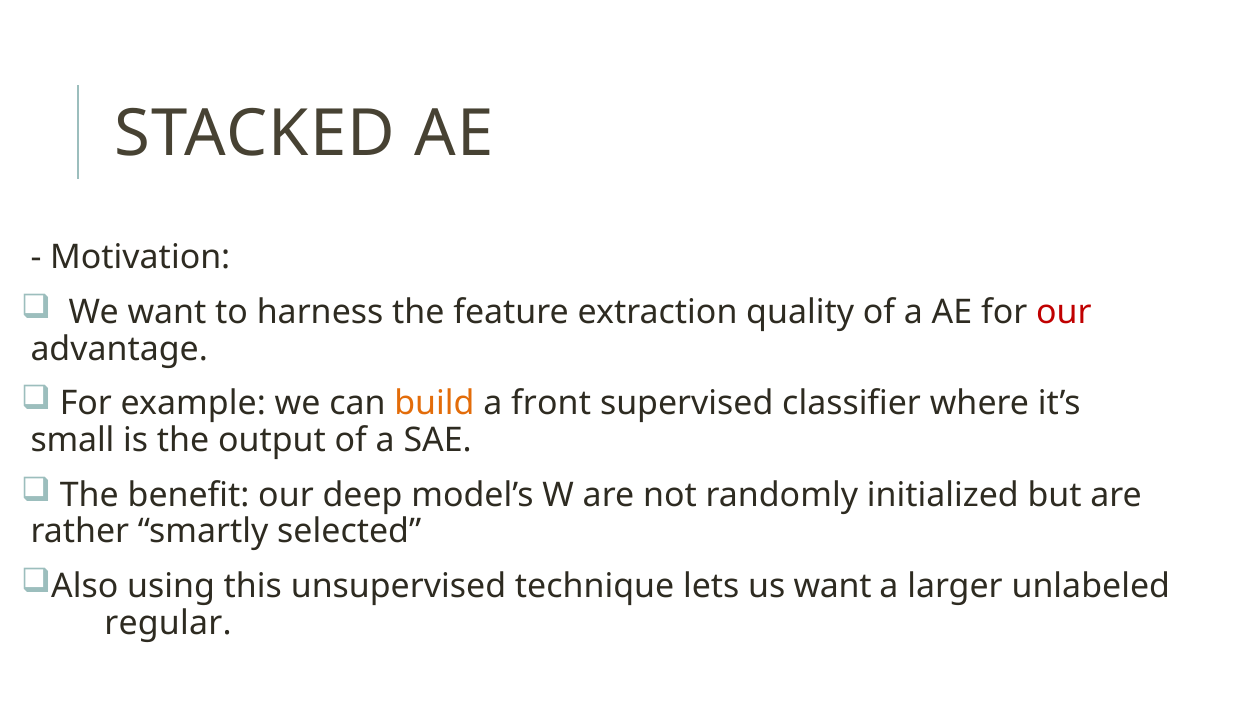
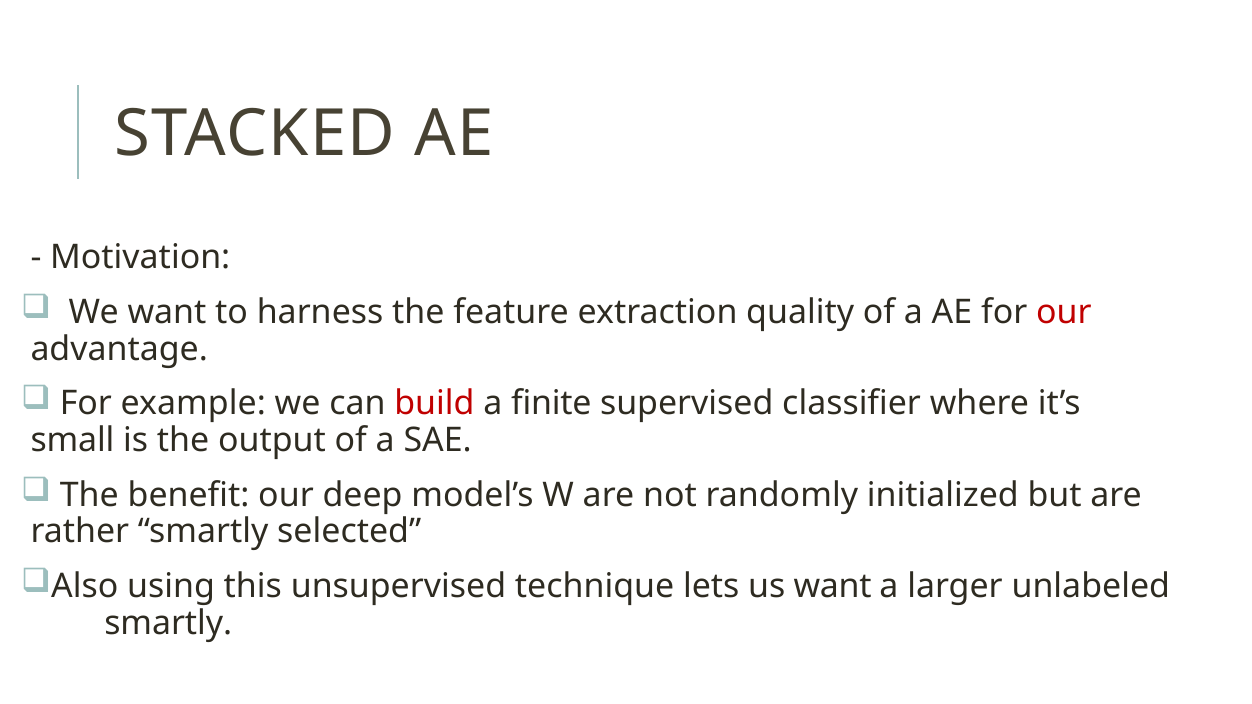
build colour: orange -> red (434, 404)
front: front -> finite (551, 404)
regular: regular -> smartly (168, 623)
